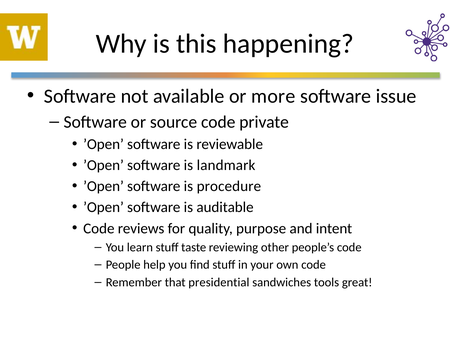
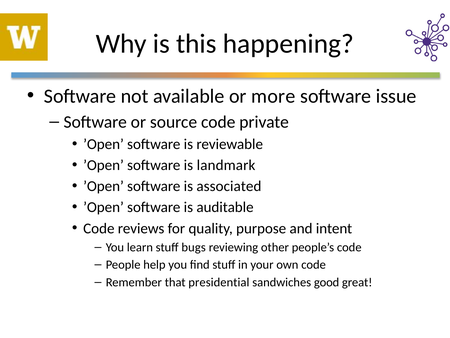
procedure: procedure -> associated (229, 186)
taste: taste -> bugs (194, 247)
tools: tools -> good (327, 282)
